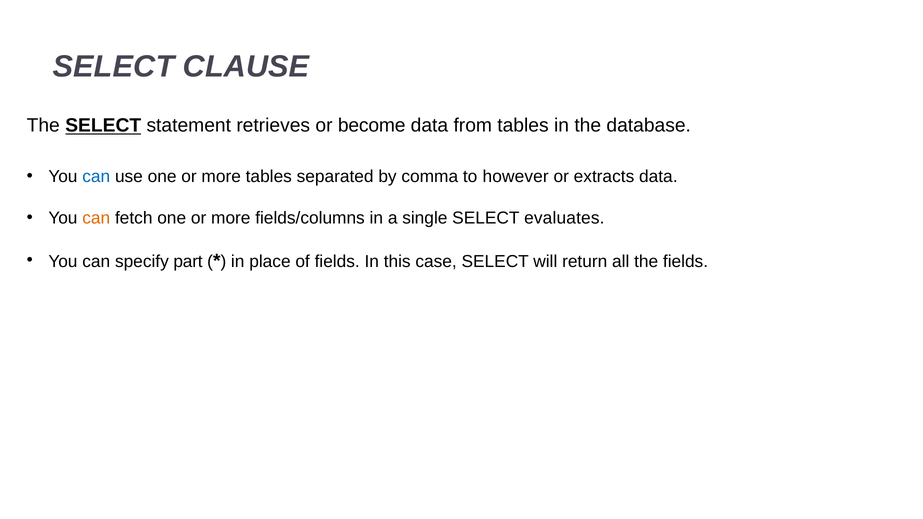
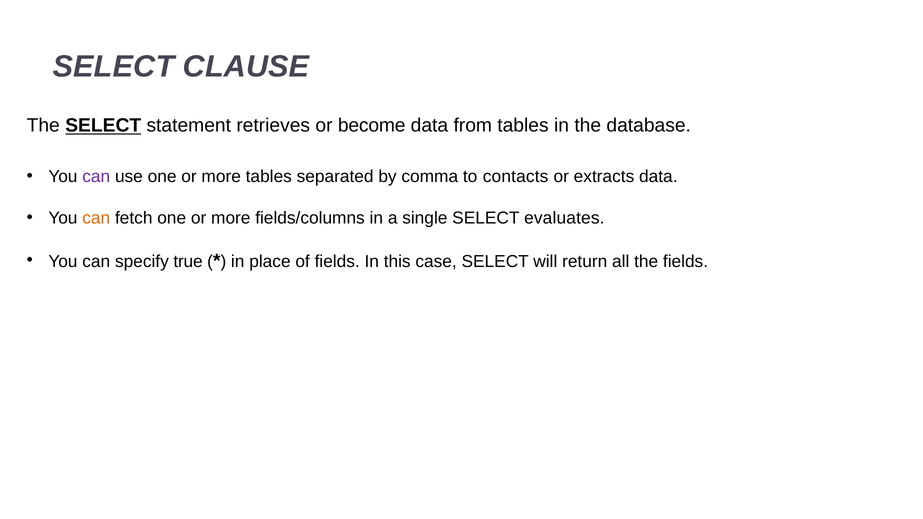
can colour: blue -> purple (96, 176)
however: however -> contacts (516, 176)
part: part -> true (188, 261)
